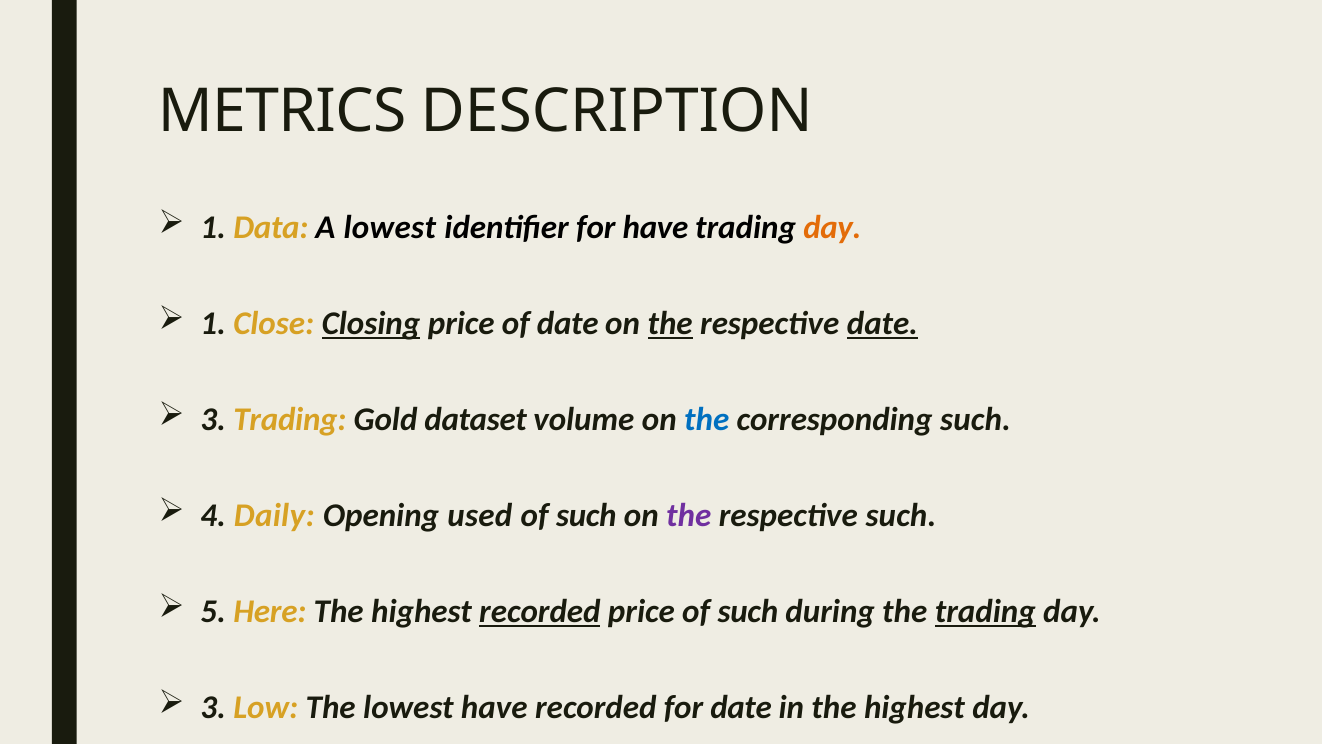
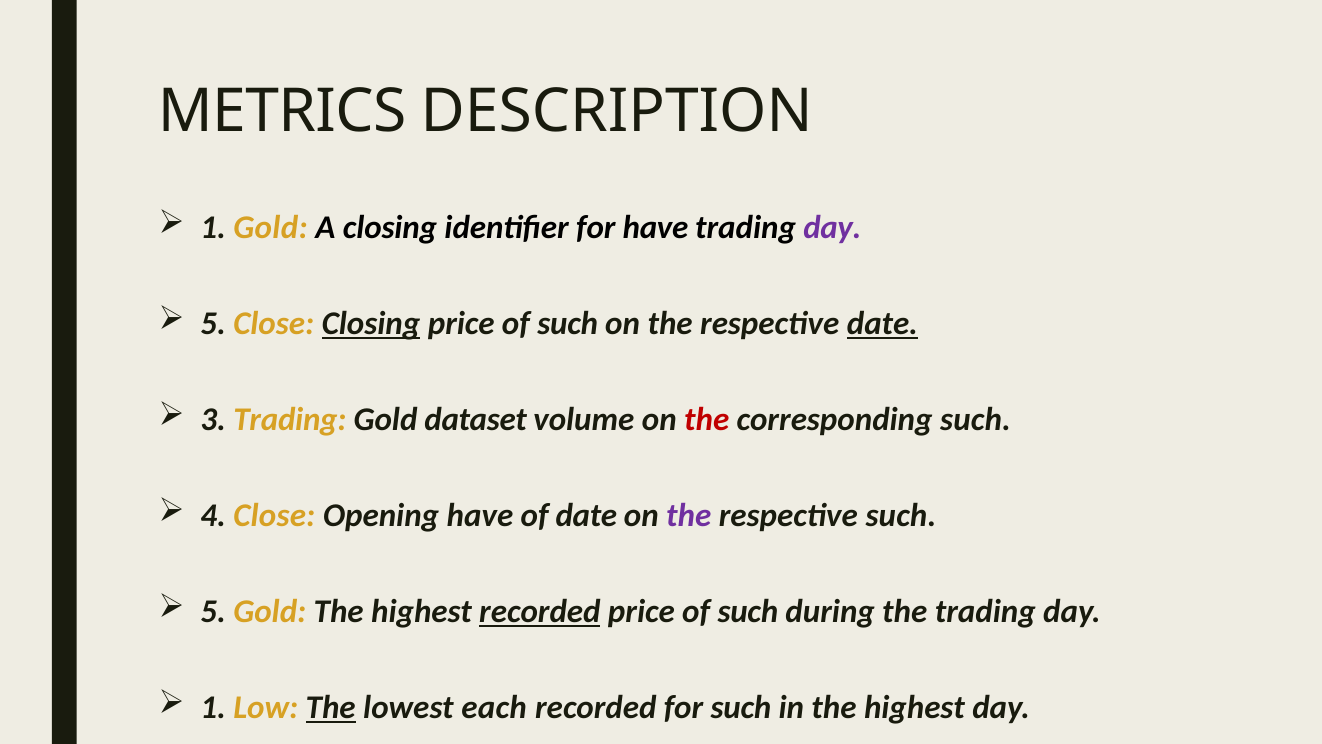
1 Data: Data -> Gold (271, 228)
A lowest: lowest -> closing (390, 228)
day colour: orange -> purple (832, 228)
1: 1 -> 5 (213, 324)
date: date -> such (568, 324)
the underline: present -> none (670, 324)
the colour: blue -> red (707, 420)
4 Daily: Daily -> Close (274, 516)
Opening used: used -> have (480, 516)
such: such -> date (586, 516)
5 Here: Here -> Gold (270, 611)
trading underline: present -> none (985, 611)
3: 3 -> 1 (213, 707)
The underline: none -> present (331, 707)
lowest have: have -> each (494, 707)
for date: date -> such (741, 707)
